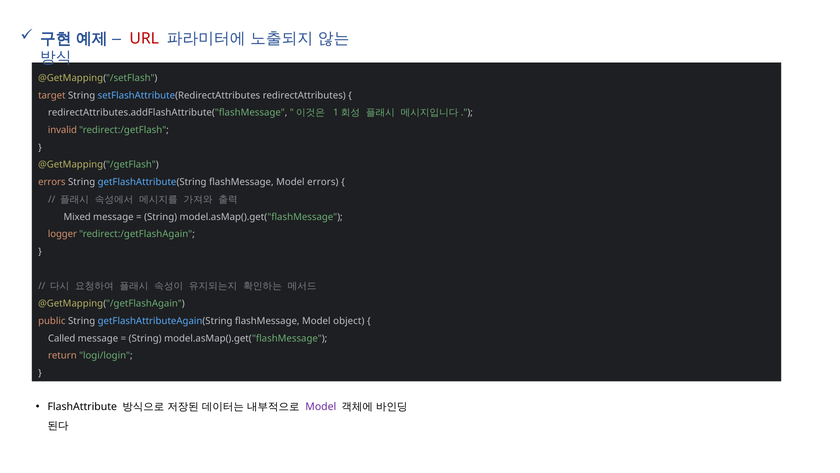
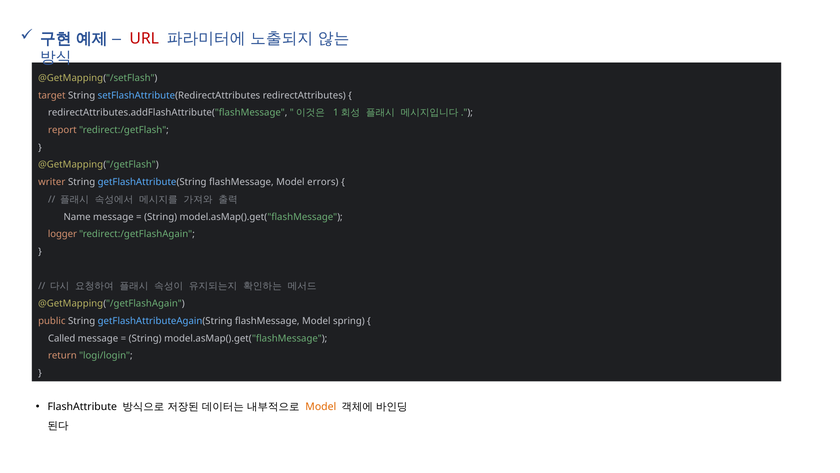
invalid: invalid -> report (62, 130)
errors: errors -> writer (52, 182)
Mixed: Mixed -> Name (77, 217)
object: object -> spring (349, 321)
Model colour: purple -> orange (321, 406)
